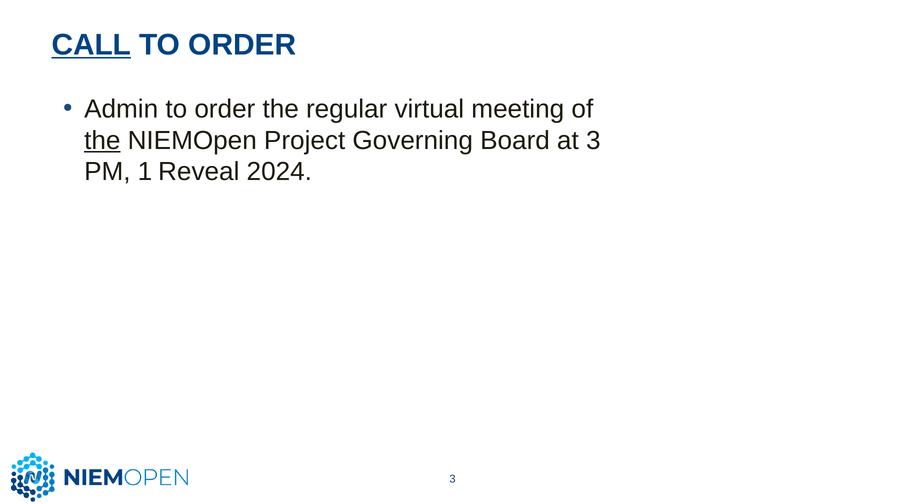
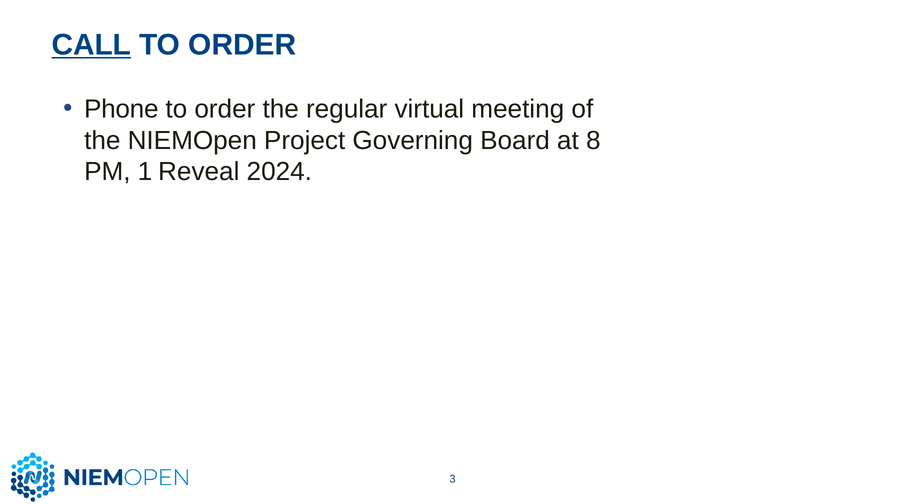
Admin: Admin -> Phone (121, 109)
the underline: present -> none (102, 141)
at 3: 3 -> 8 (593, 141)
